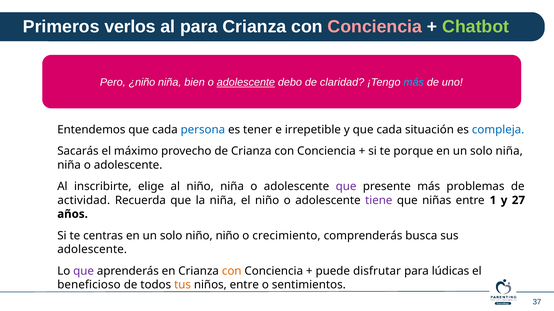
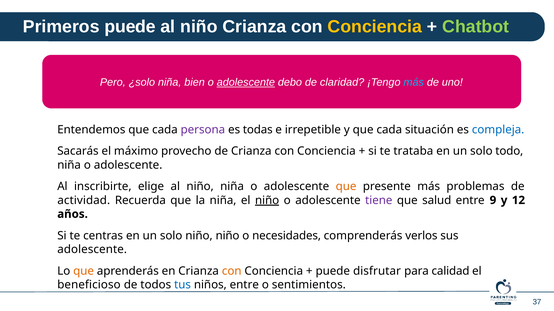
Primeros verlos: verlos -> puede (130, 27)
para: para -> niño (199, 27)
Conciencia colour: pink -> yellow (375, 27)
¿niño: ¿niño -> ¿solo (142, 83)
persona colour: blue -> purple (203, 130)
tener: tener -> todas (258, 130)
porque: porque -> trataba (413, 151)
solo niña: niña -> todo (509, 151)
que colour: purple -> orange (346, 187)
niño underline: none -> present (267, 201)
niñas: niñas -> salud (437, 201)
1: 1 -> 9 (493, 201)
27: 27 -> 12 (518, 201)
crecimiento: crecimiento -> necesidades (287, 236)
busca: busca -> verlos (421, 236)
que colour: purple -> orange (84, 271)
lúdicas: lúdicas -> calidad (451, 271)
tus colour: orange -> blue (183, 285)
